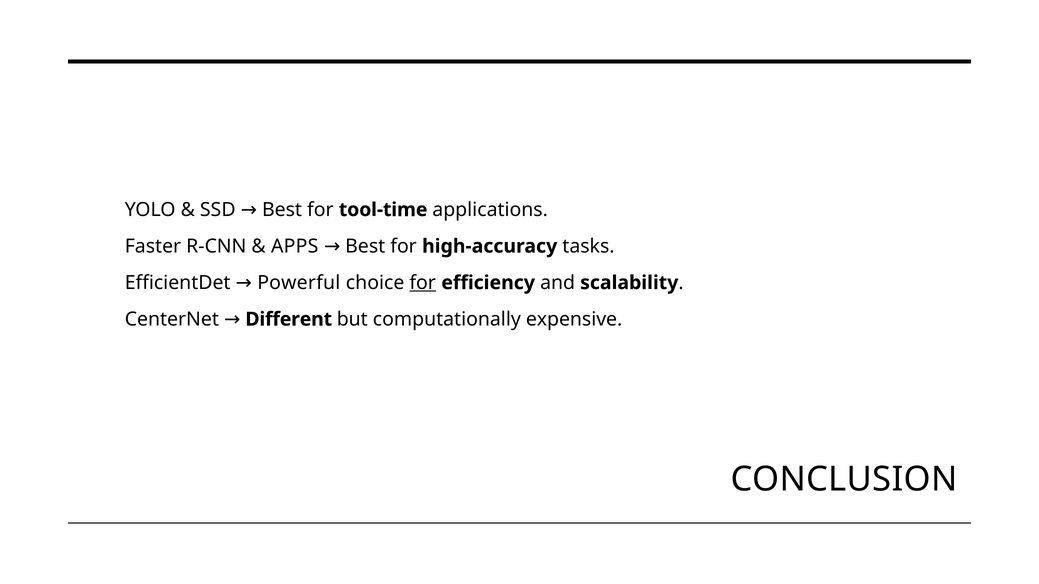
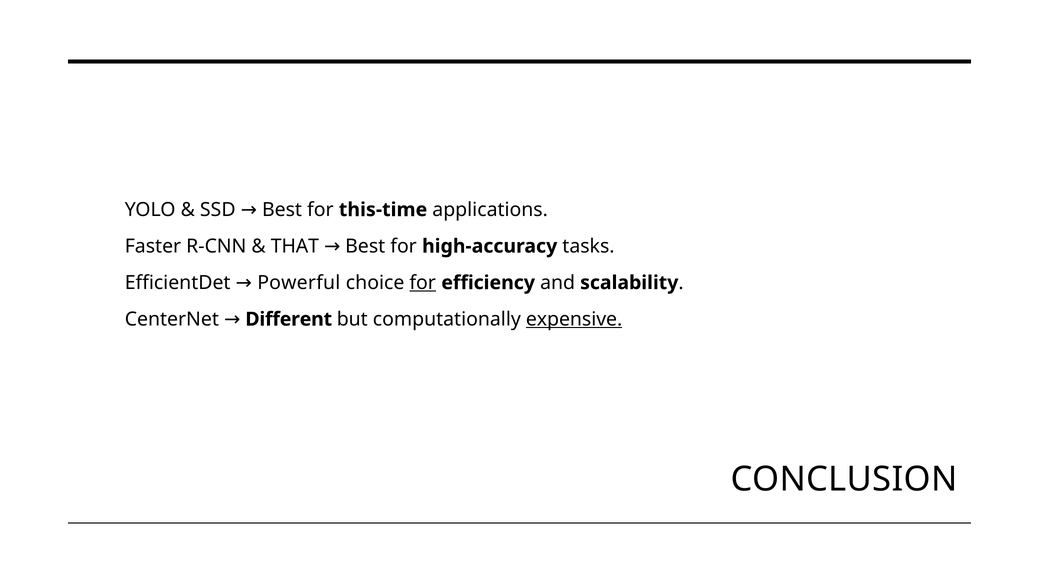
tool-time: tool-time -> this-time (383, 210)
APPS: APPS -> THAT (295, 246)
expensive underline: none -> present (574, 319)
